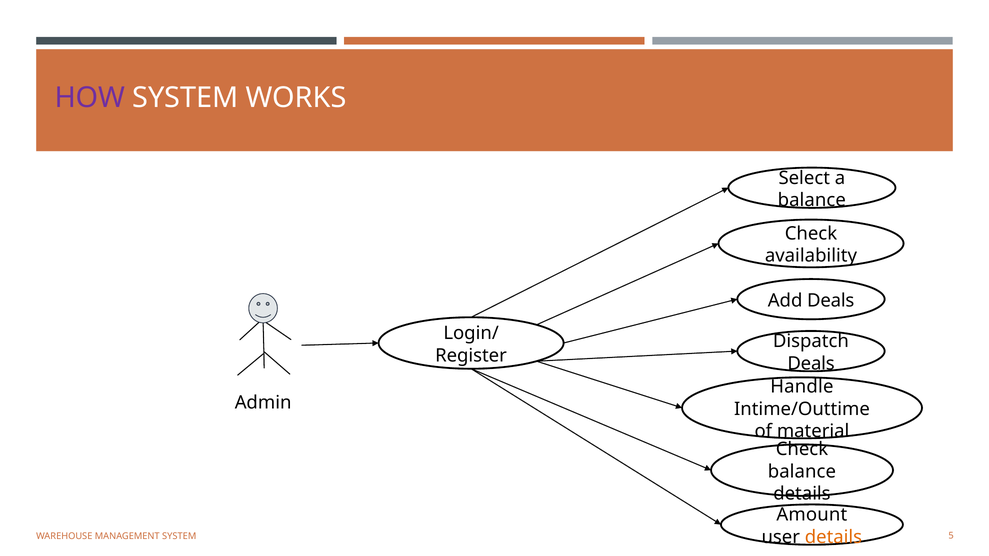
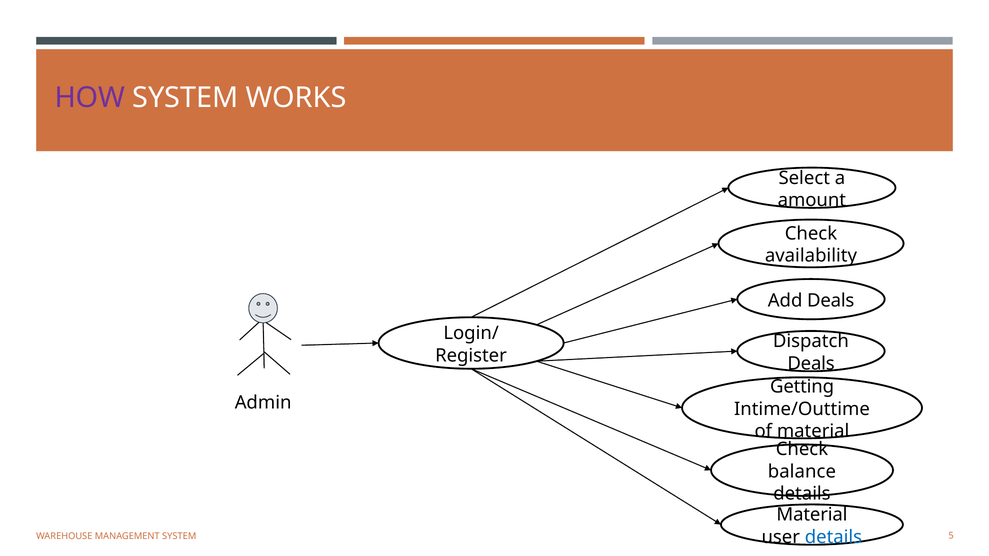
balance: balance -> amount (812, 200)
Handle: Handle -> Getting (802, 387)
Amount: Amount -> Material (812, 515)
details colour: orange -> blue (833, 537)
